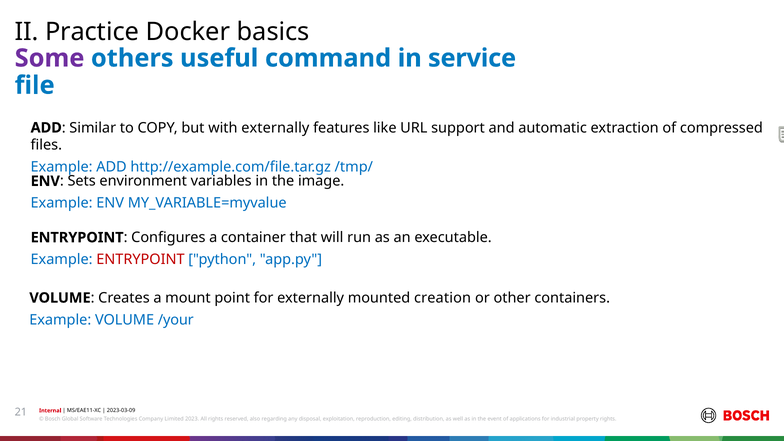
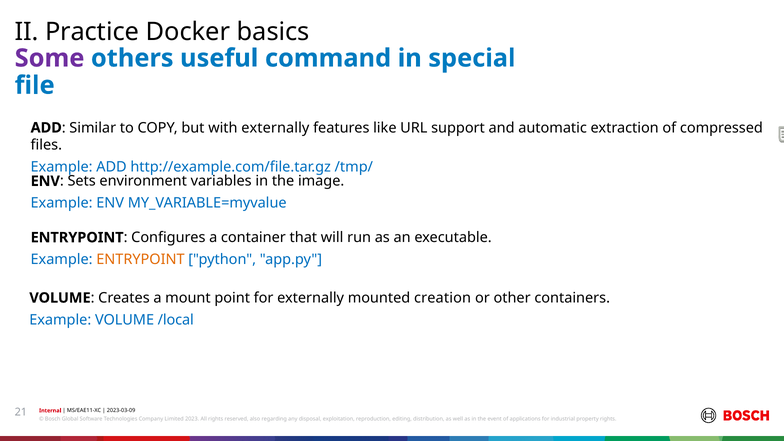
service: service -> special (472, 58)
ENTRYPOINT colour: red -> orange (140, 260)
/your: /your -> /local (176, 320)
